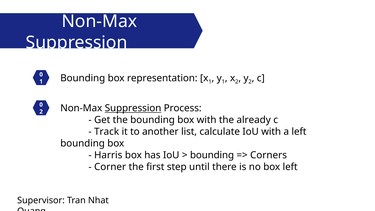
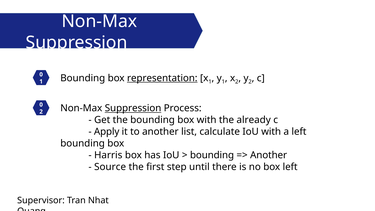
representation underline: none -> present (162, 78)
Track: Track -> Apply (107, 132)
Corners: Corners -> Another (269, 155)
Corner: Corner -> Source (110, 167)
